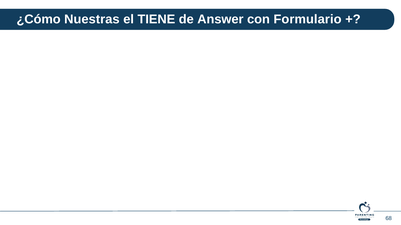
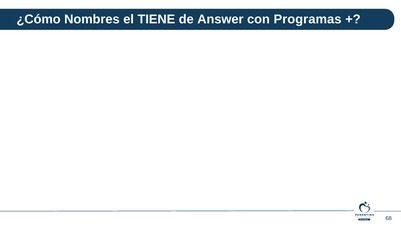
Nuestras: Nuestras -> Nombres (92, 19)
Formulario: Formulario -> Programas (308, 19)
